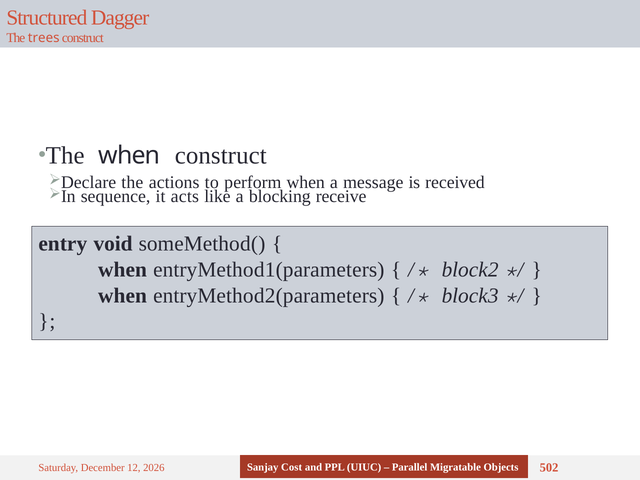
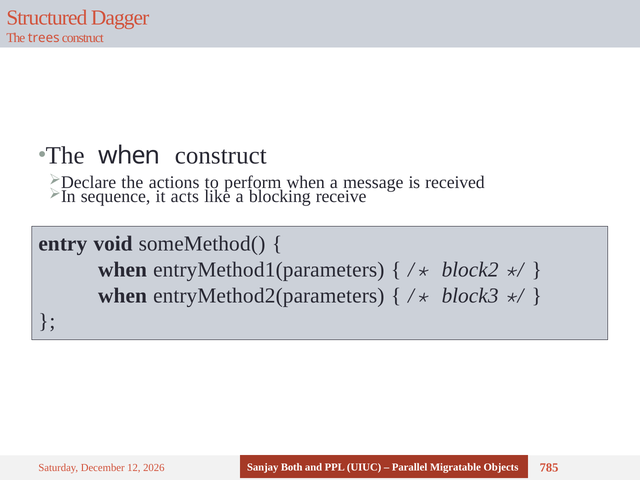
Cost: Cost -> Both (292, 467)
502: 502 -> 785 (549, 468)
